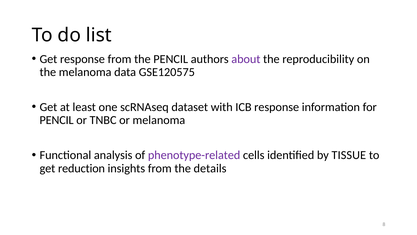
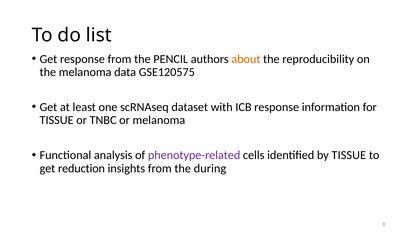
about colour: purple -> orange (246, 59)
PENCIL: PENCIL -> TISSUE (57, 120)
details: details -> during (210, 168)
